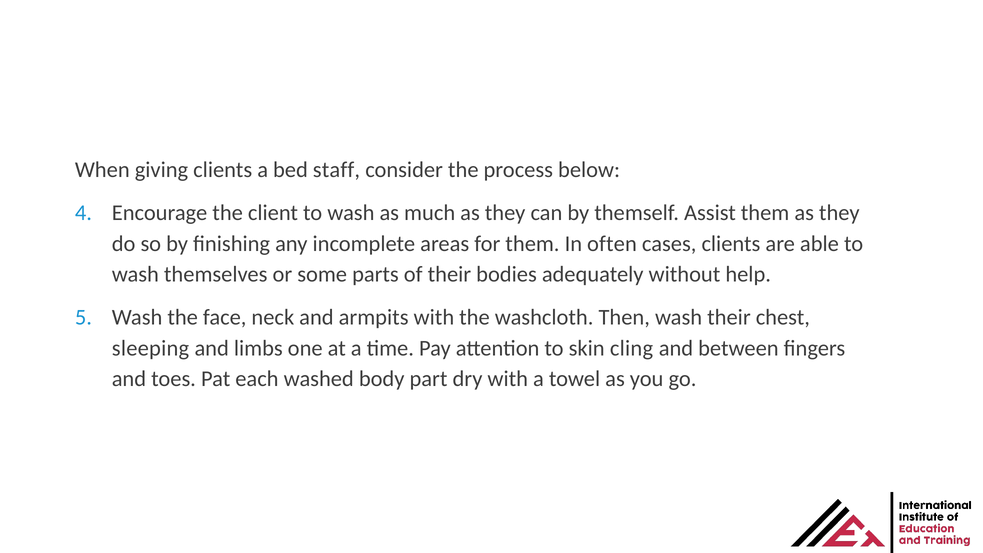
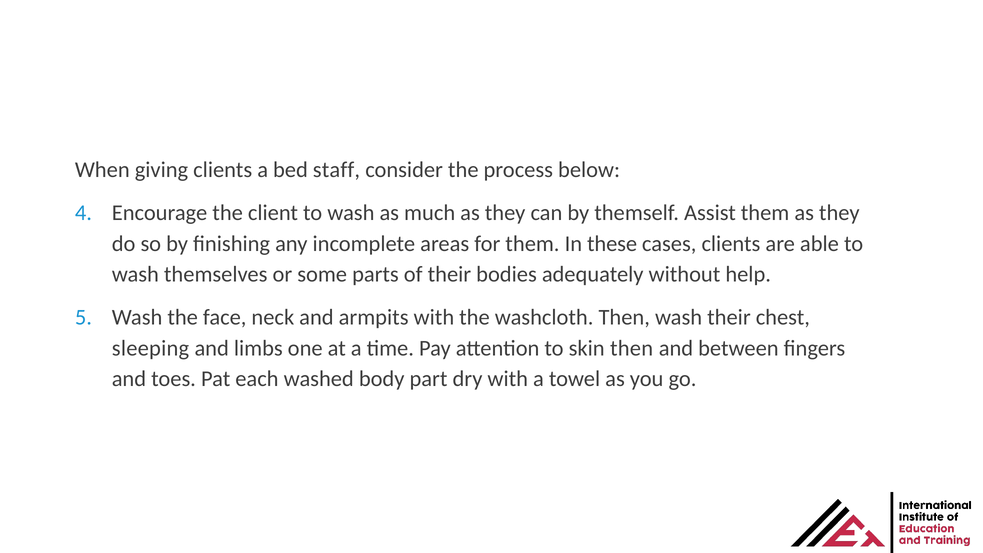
often: often -> these (612, 244)
skin cling: cling -> then (632, 348)
